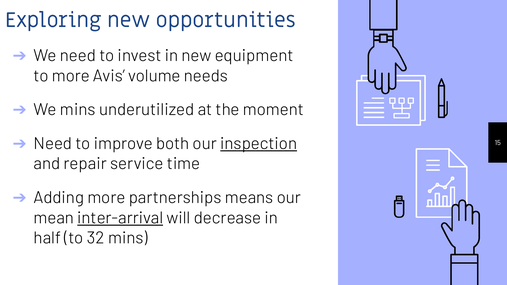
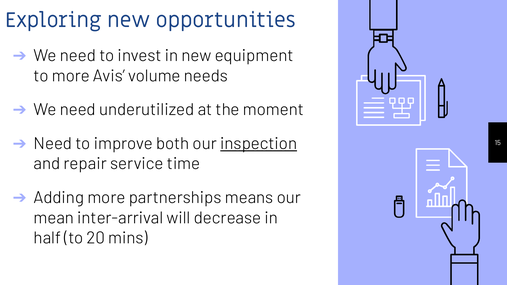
mins: mins -> need (78, 110)
inter-arrival underline: present -> none (120, 218)
32: 32 -> 20 (96, 238)
